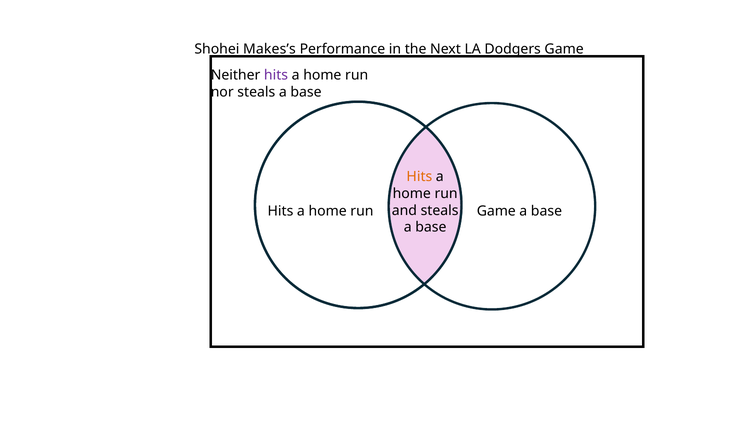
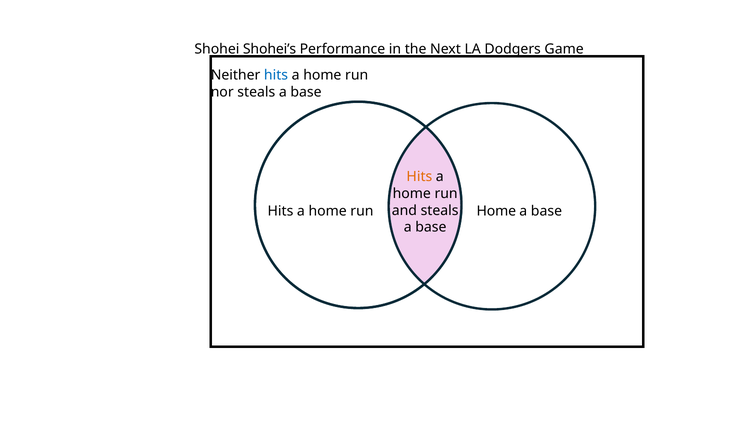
Makes’s: Makes’s -> Shohei’s (270, 49)
hits colour: purple -> blue (276, 75)
run Game: Game -> Home (496, 211)
